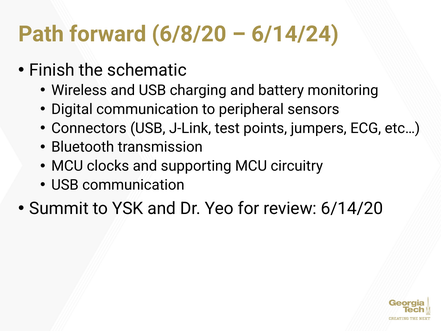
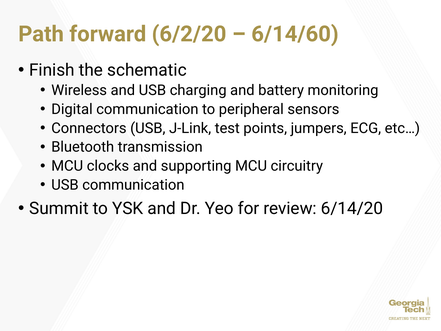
6/8/20: 6/8/20 -> 6/2/20 (189, 34)
6/14/24: 6/14/24 -> 6/14/60 (295, 34)
